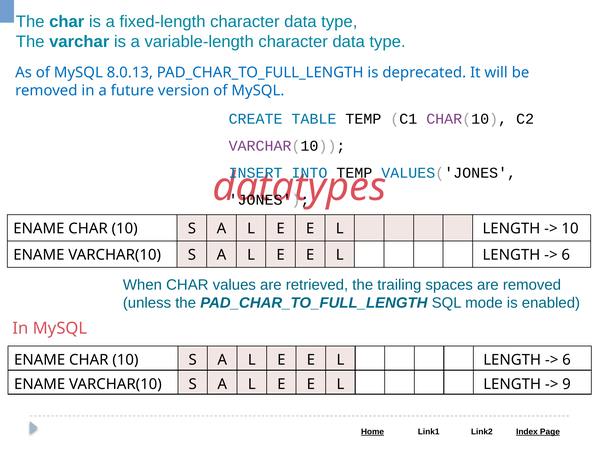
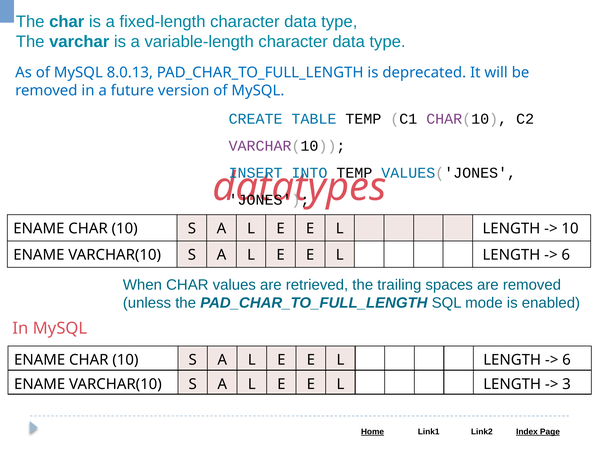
9: 9 -> 3 (566, 384)
